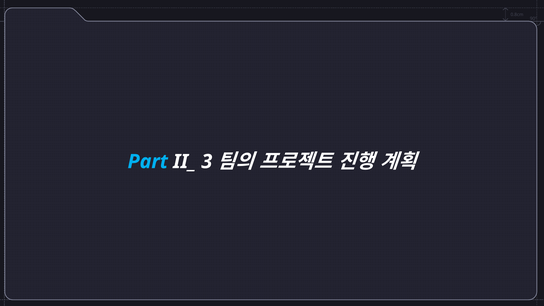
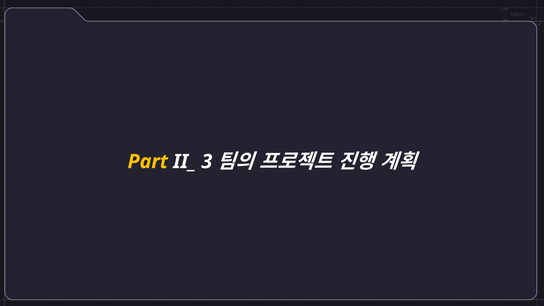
Part colour: light blue -> yellow (148, 162)
